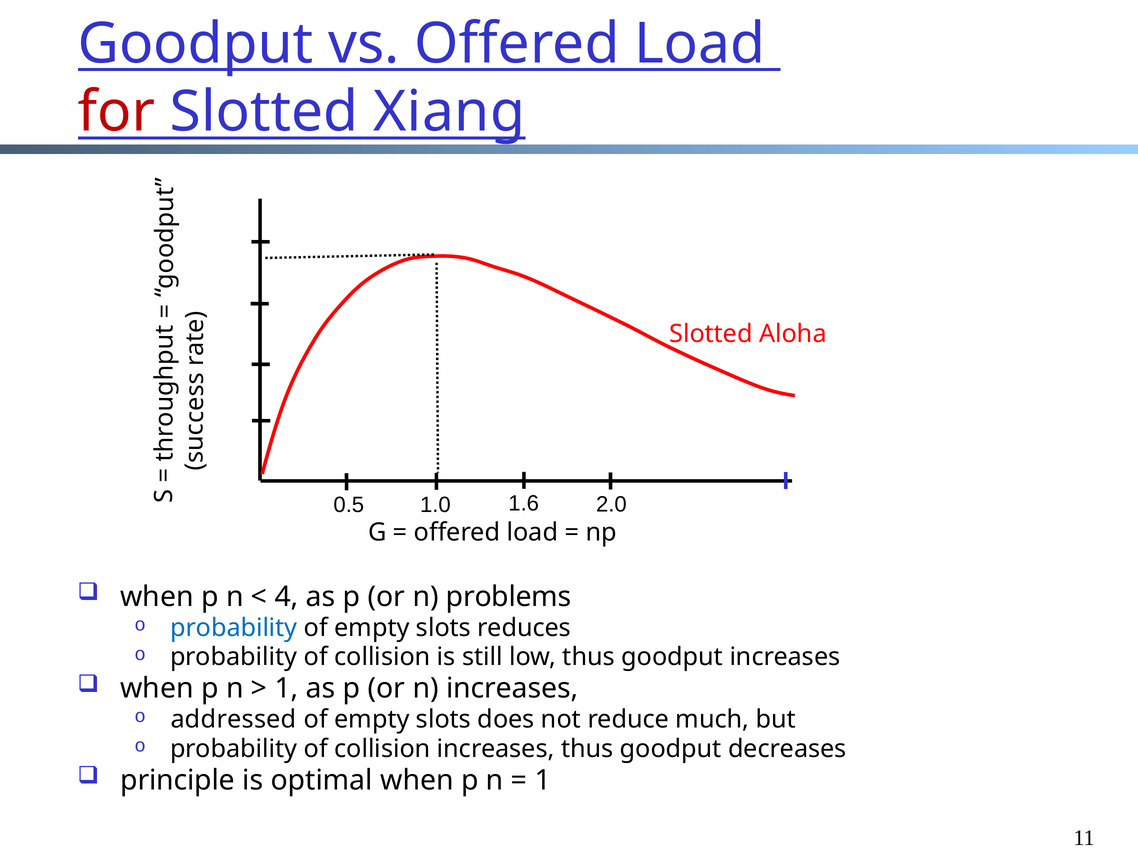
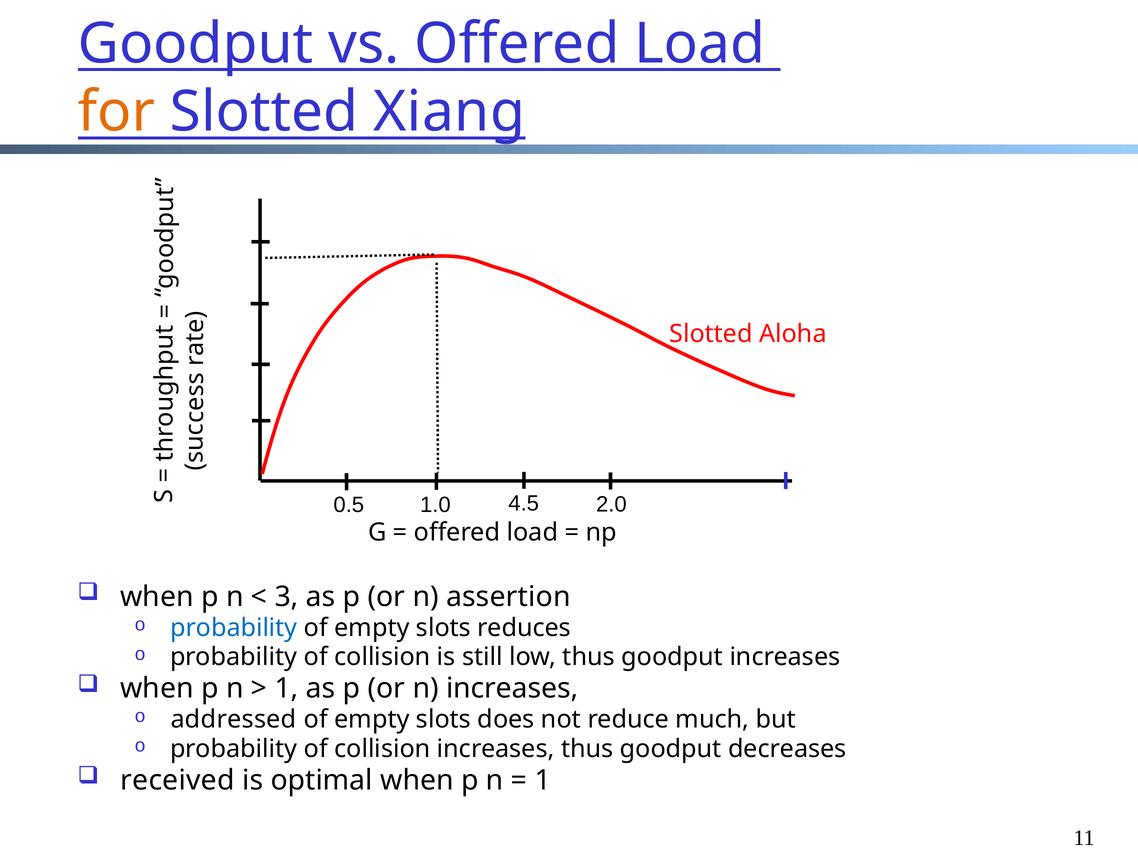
for colour: red -> orange (116, 112)
1.6: 1.6 -> 4.5 (524, 503)
4: 4 -> 3 (287, 596)
problems: problems -> assertion (508, 596)
principle: principle -> received (177, 780)
